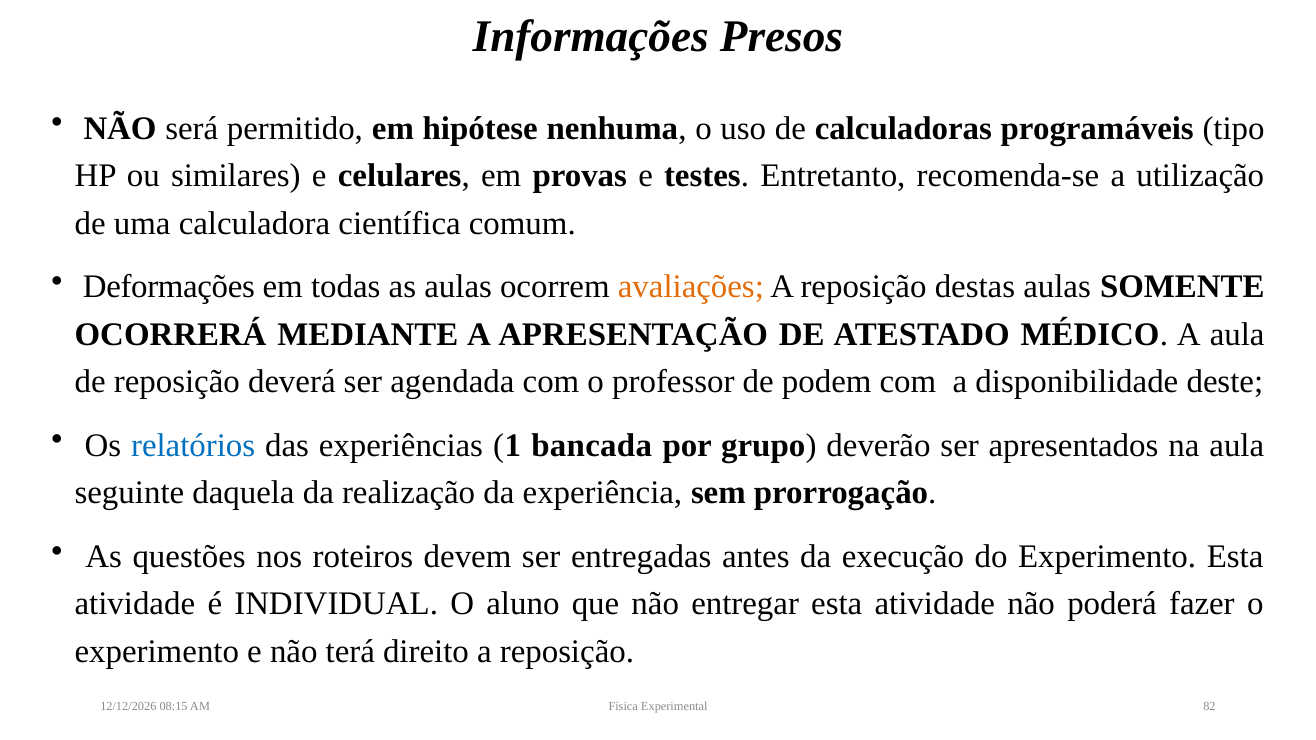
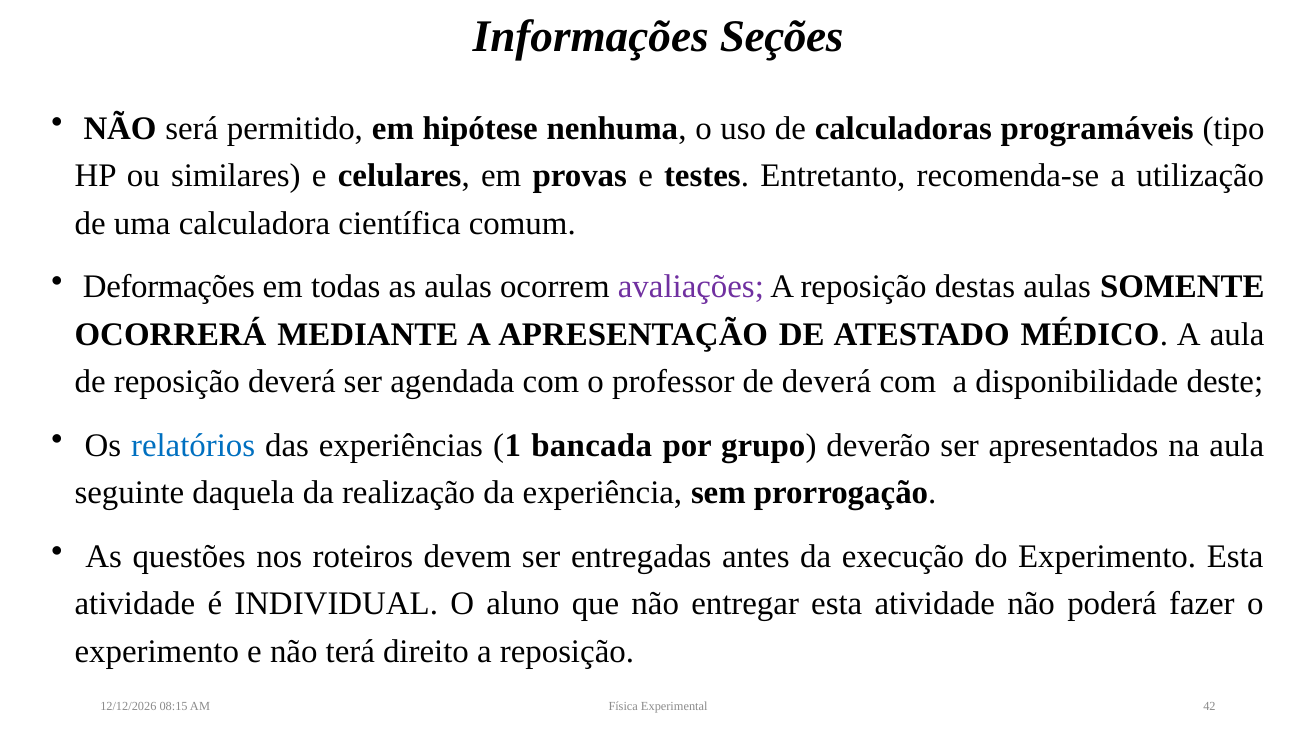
Presos: Presos -> Seções (782, 37)
avaliações colour: orange -> purple (691, 287)
de podem: podem -> deverá (827, 382)
82: 82 -> 42 (1209, 707)
